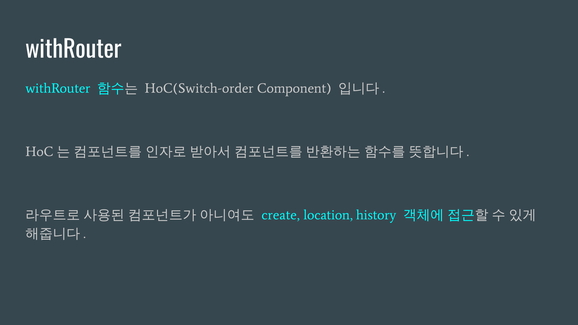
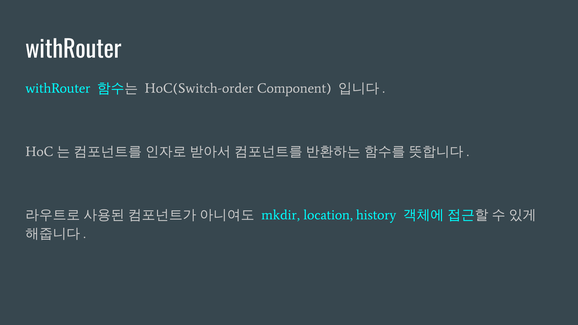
create: create -> mkdir (281, 215)
